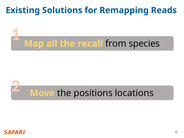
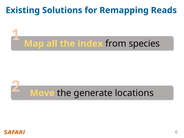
recall: recall -> index (90, 44)
positions: positions -> generate (93, 93)
